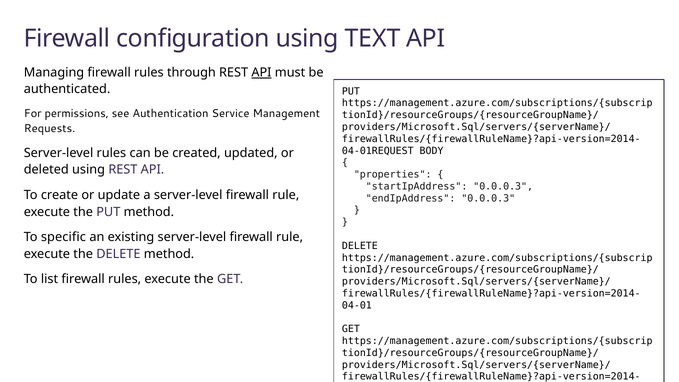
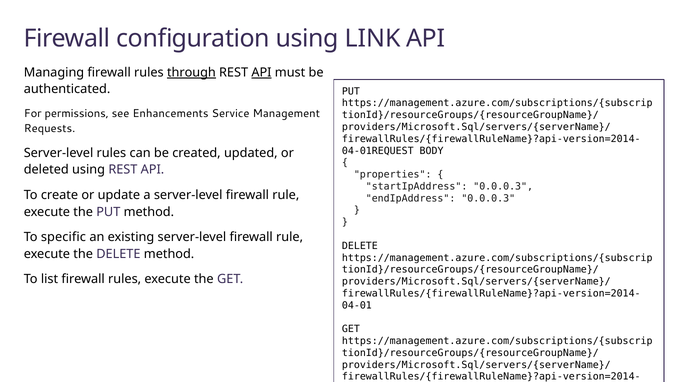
TEXT: TEXT -> LINK (373, 38)
through underline: none -> present (191, 72)
Authentication: Authentication -> Enhancements (170, 113)
